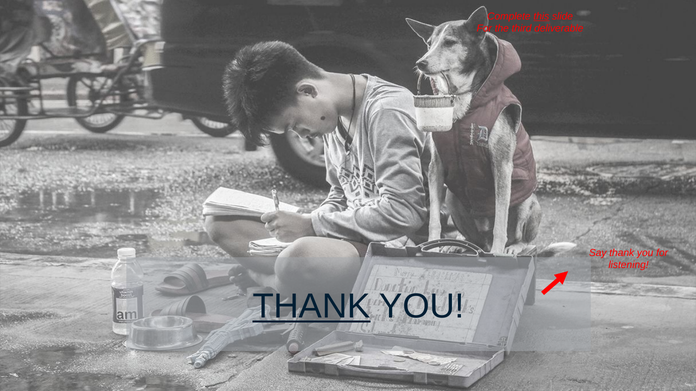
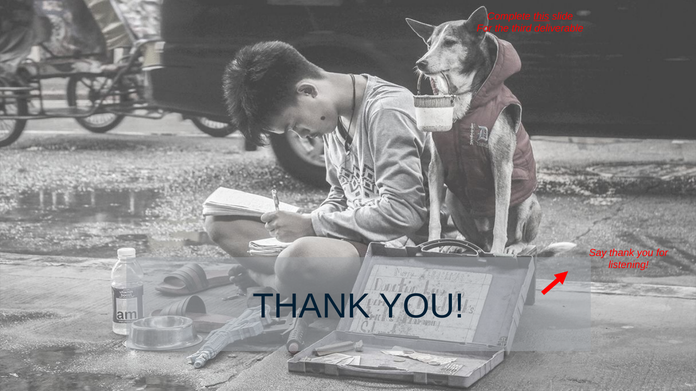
THANK underline: present -> none (311, 307)
